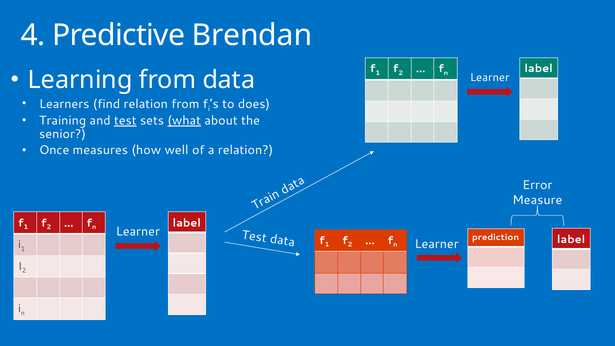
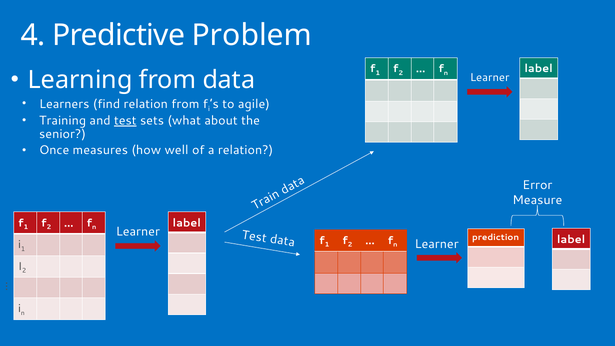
Brendan: Brendan -> Problem (252, 35)
does: does -> agile (254, 104)
what underline: present -> none (184, 121)
